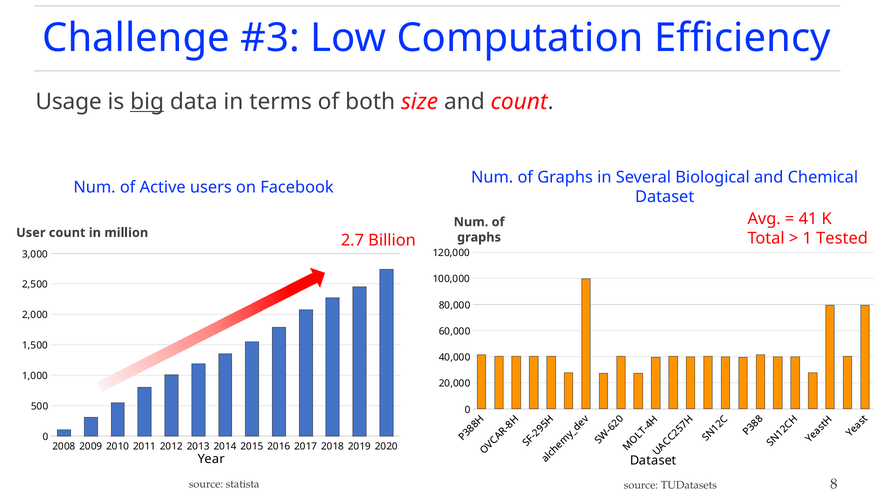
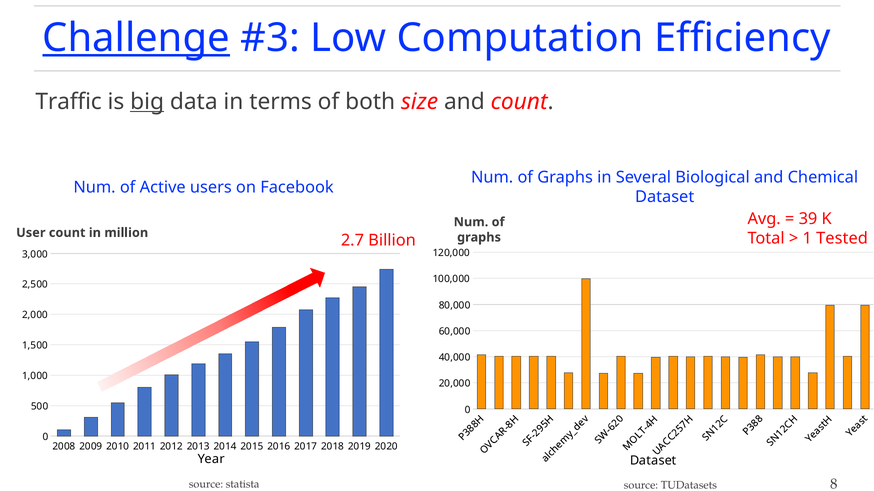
Challenge underline: none -> present (136, 38)
Usage: Usage -> Traffic (69, 102)
41: 41 -> 39 (808, 219)
